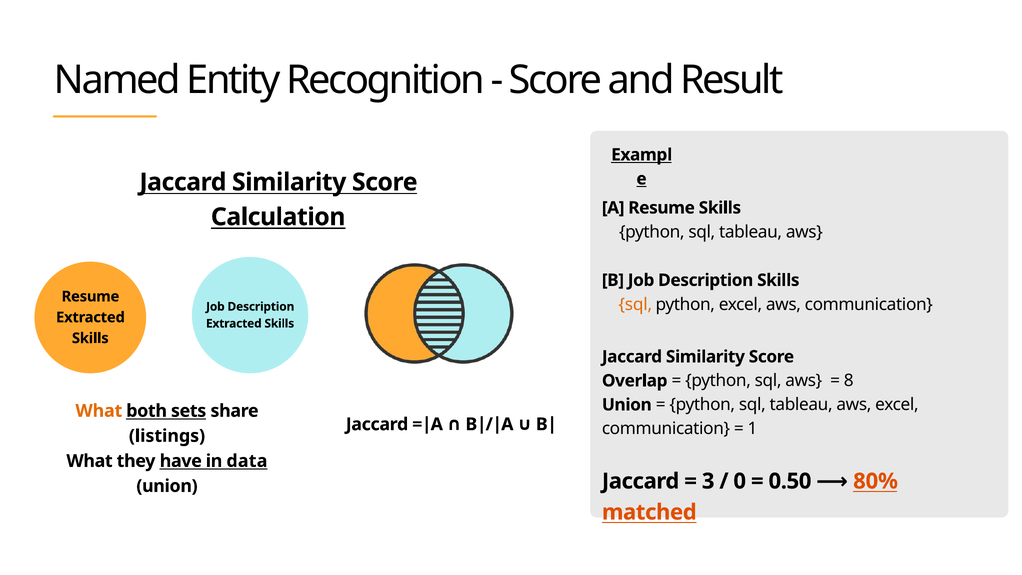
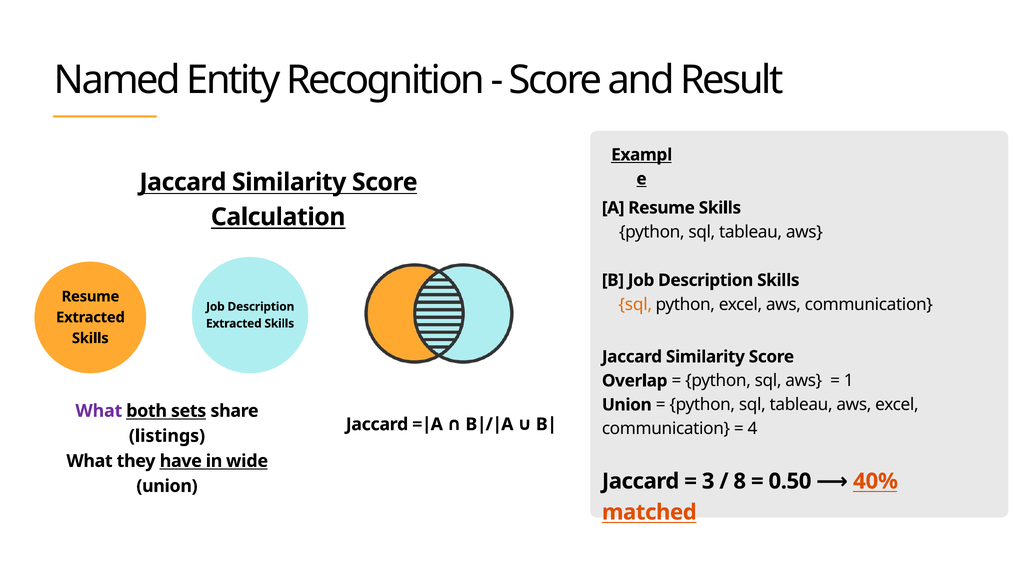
8: 8 -> 1 (849, 381)
What colour: orange -> purple (99, 411)
1: 1 -> 4 (752, 429)
data: data -> wide (247, 461)
0: 0 -> 8 (740, 481)
80%: 80% -> 40% (876, 481)
